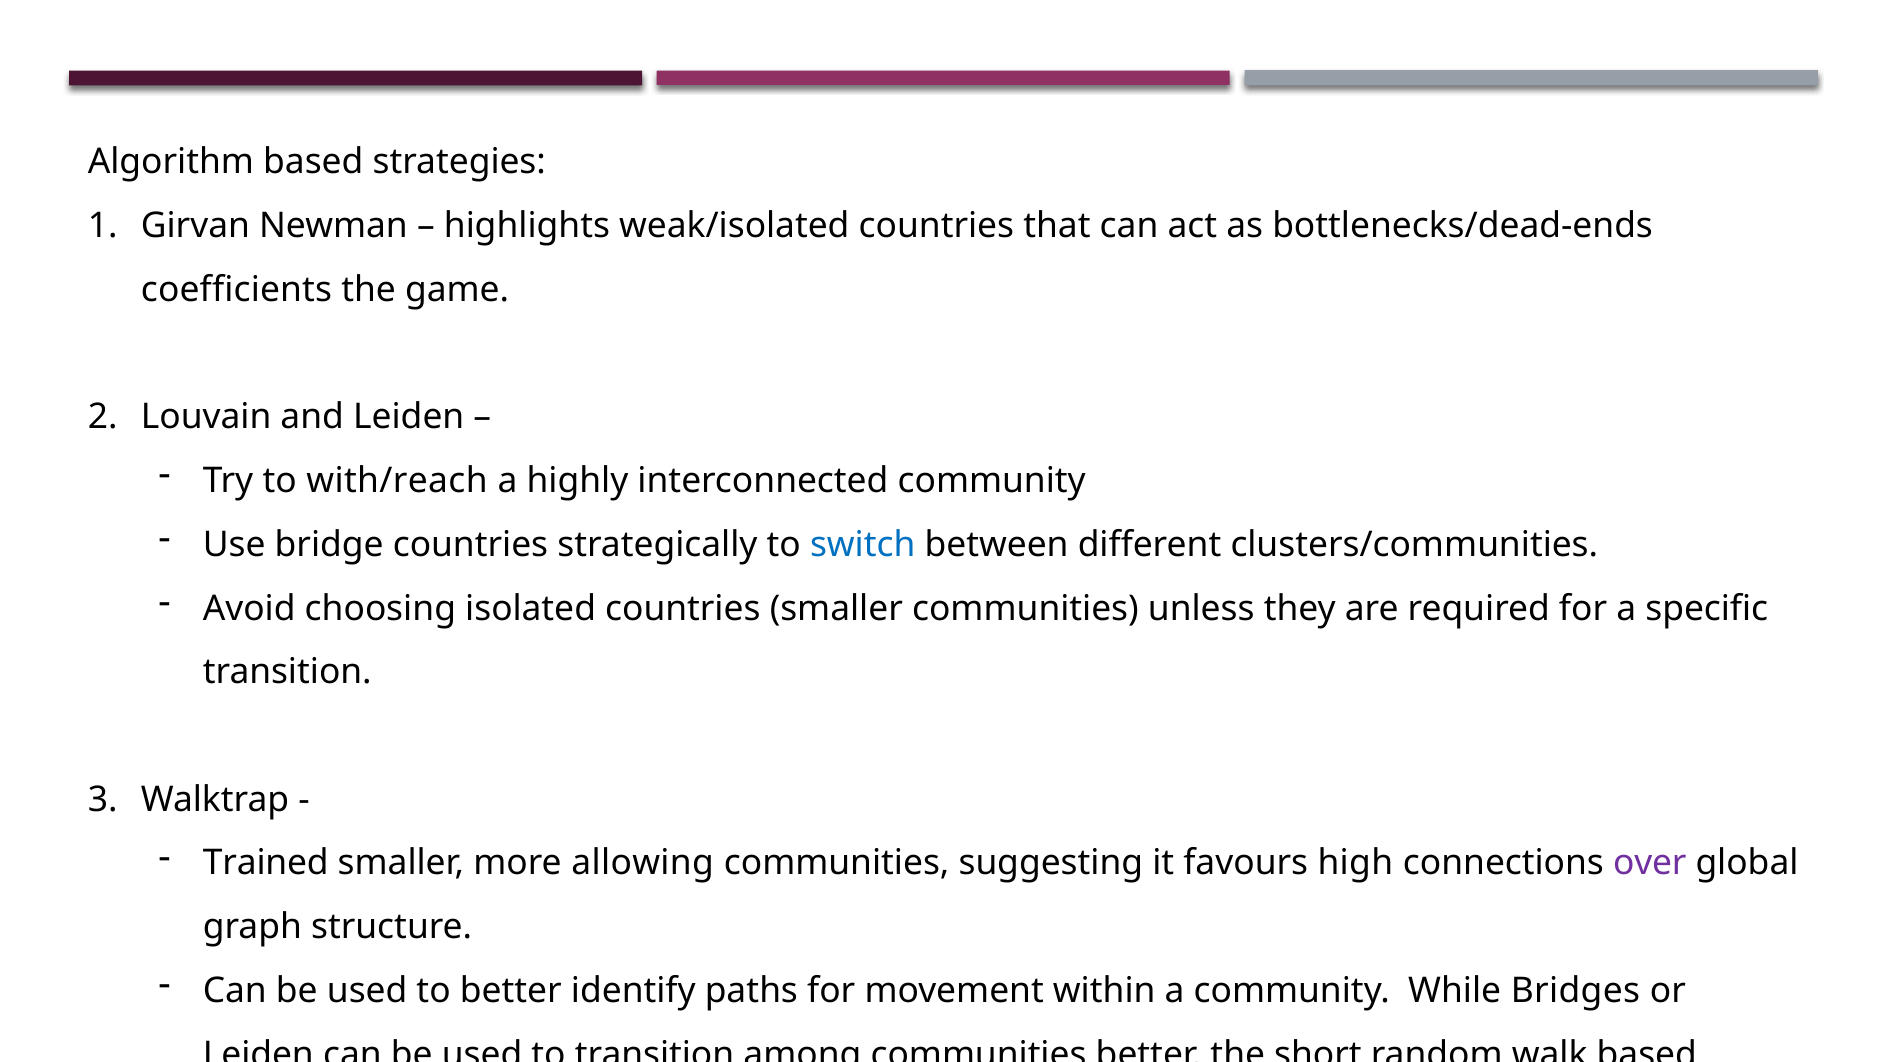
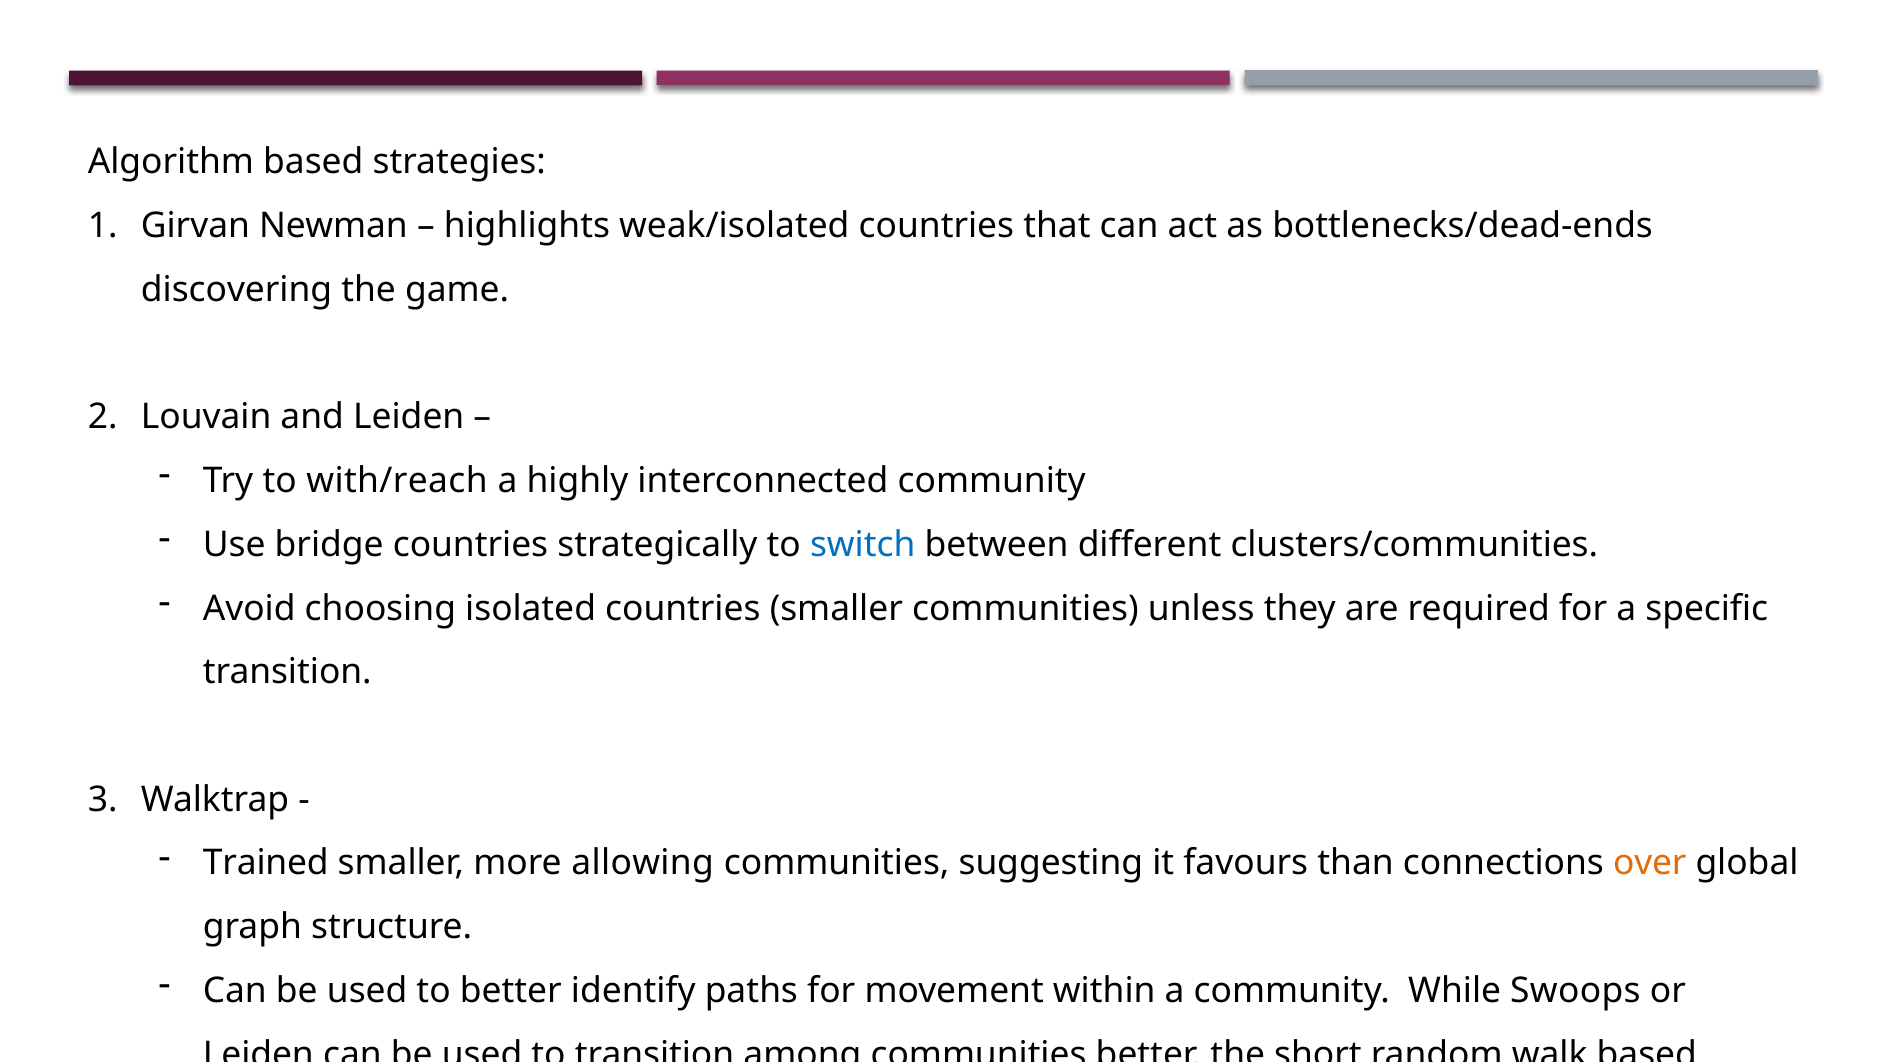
coefficients: coefficients -> discovering (237, 290)
high: high -> than (1356, 863)
over colour: purple -> orange (1650, 863)
Bridges: Bridges -> Swoops (1575, 990)
